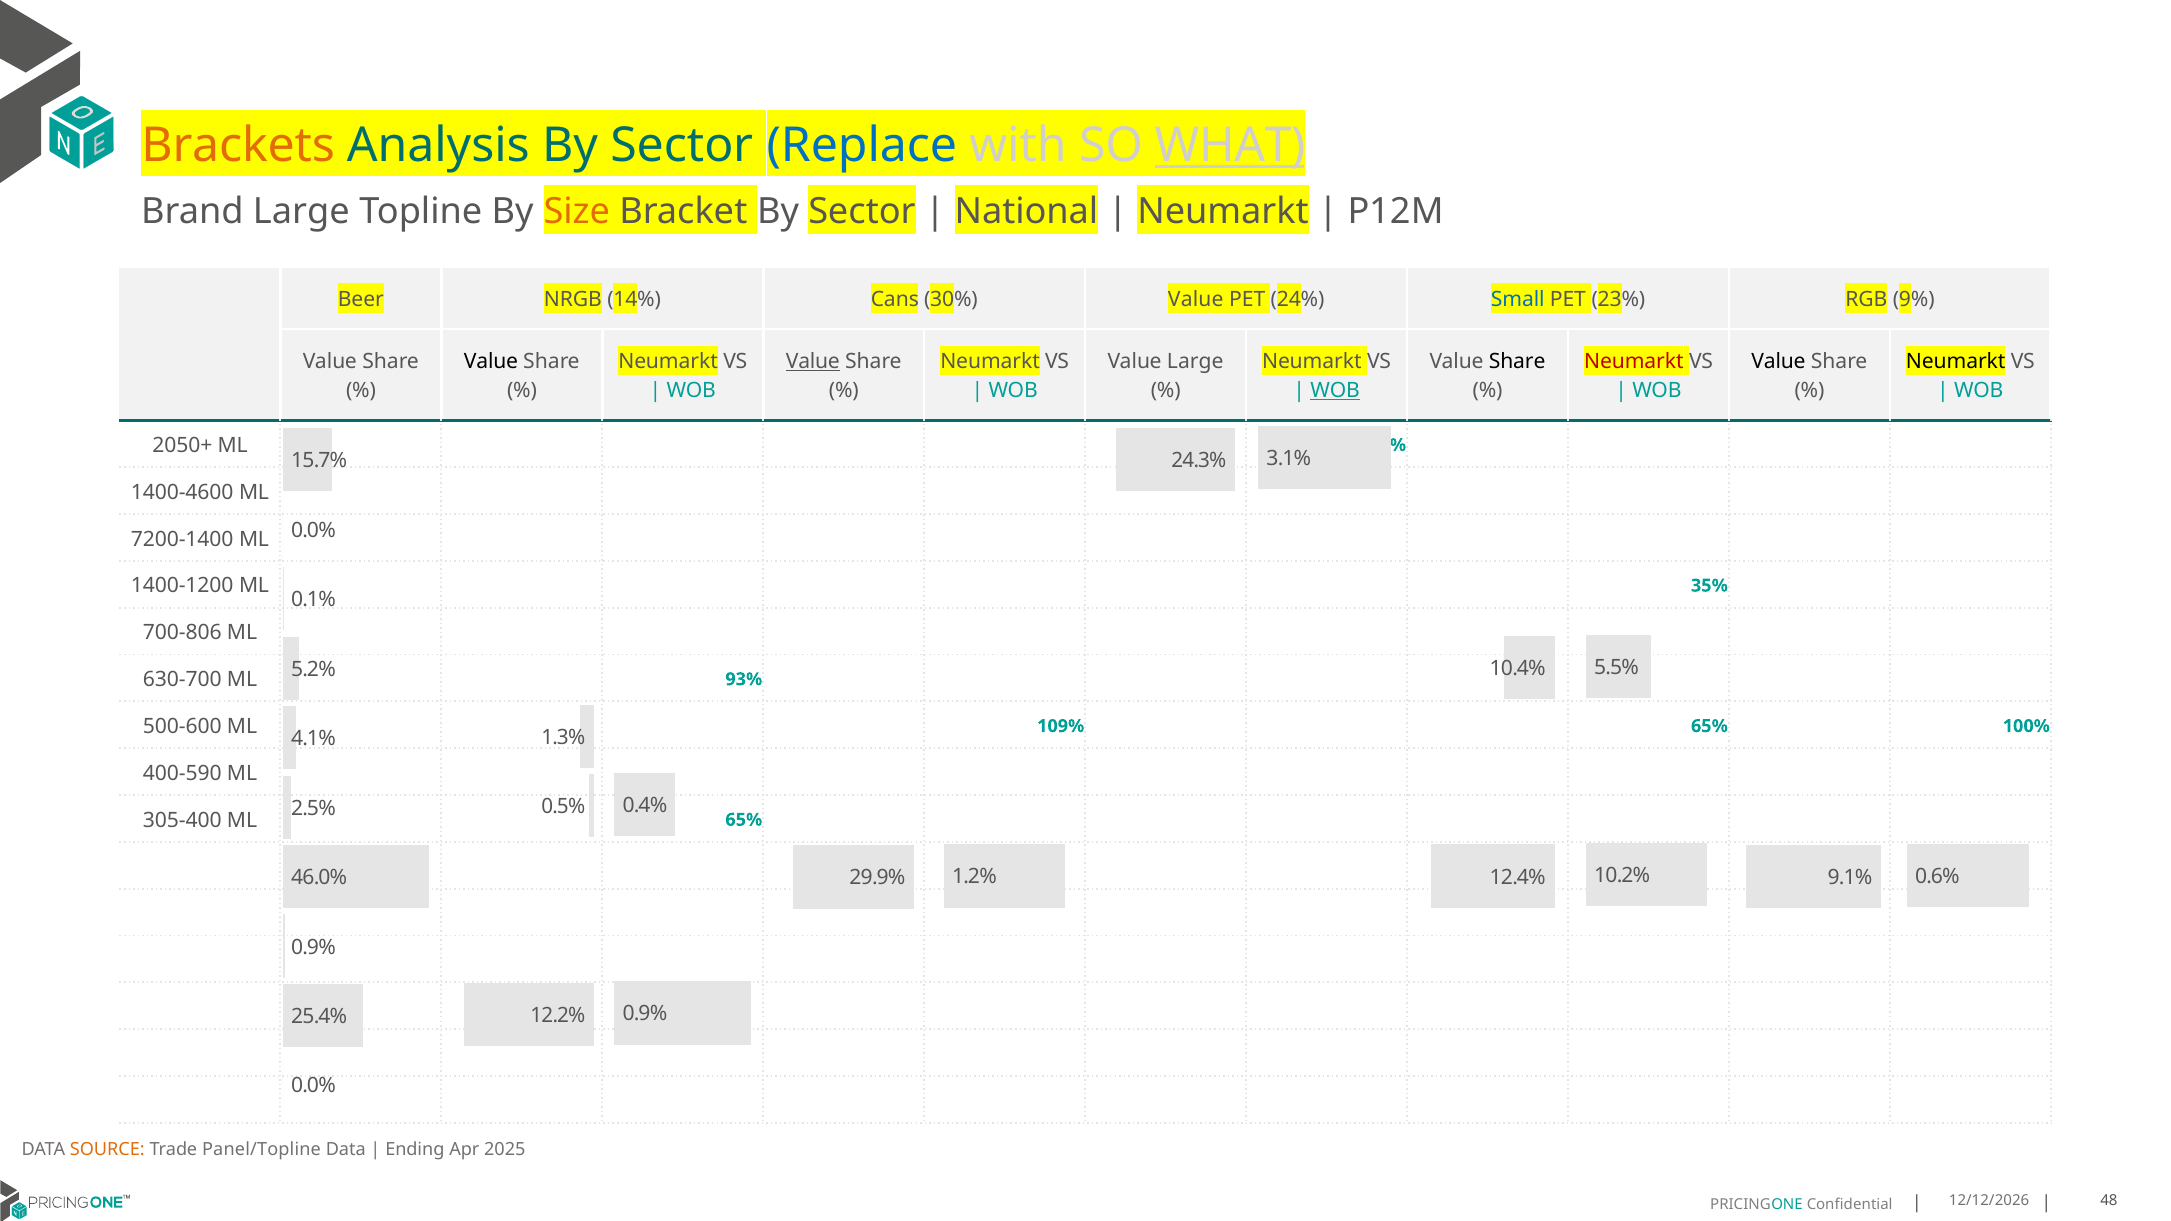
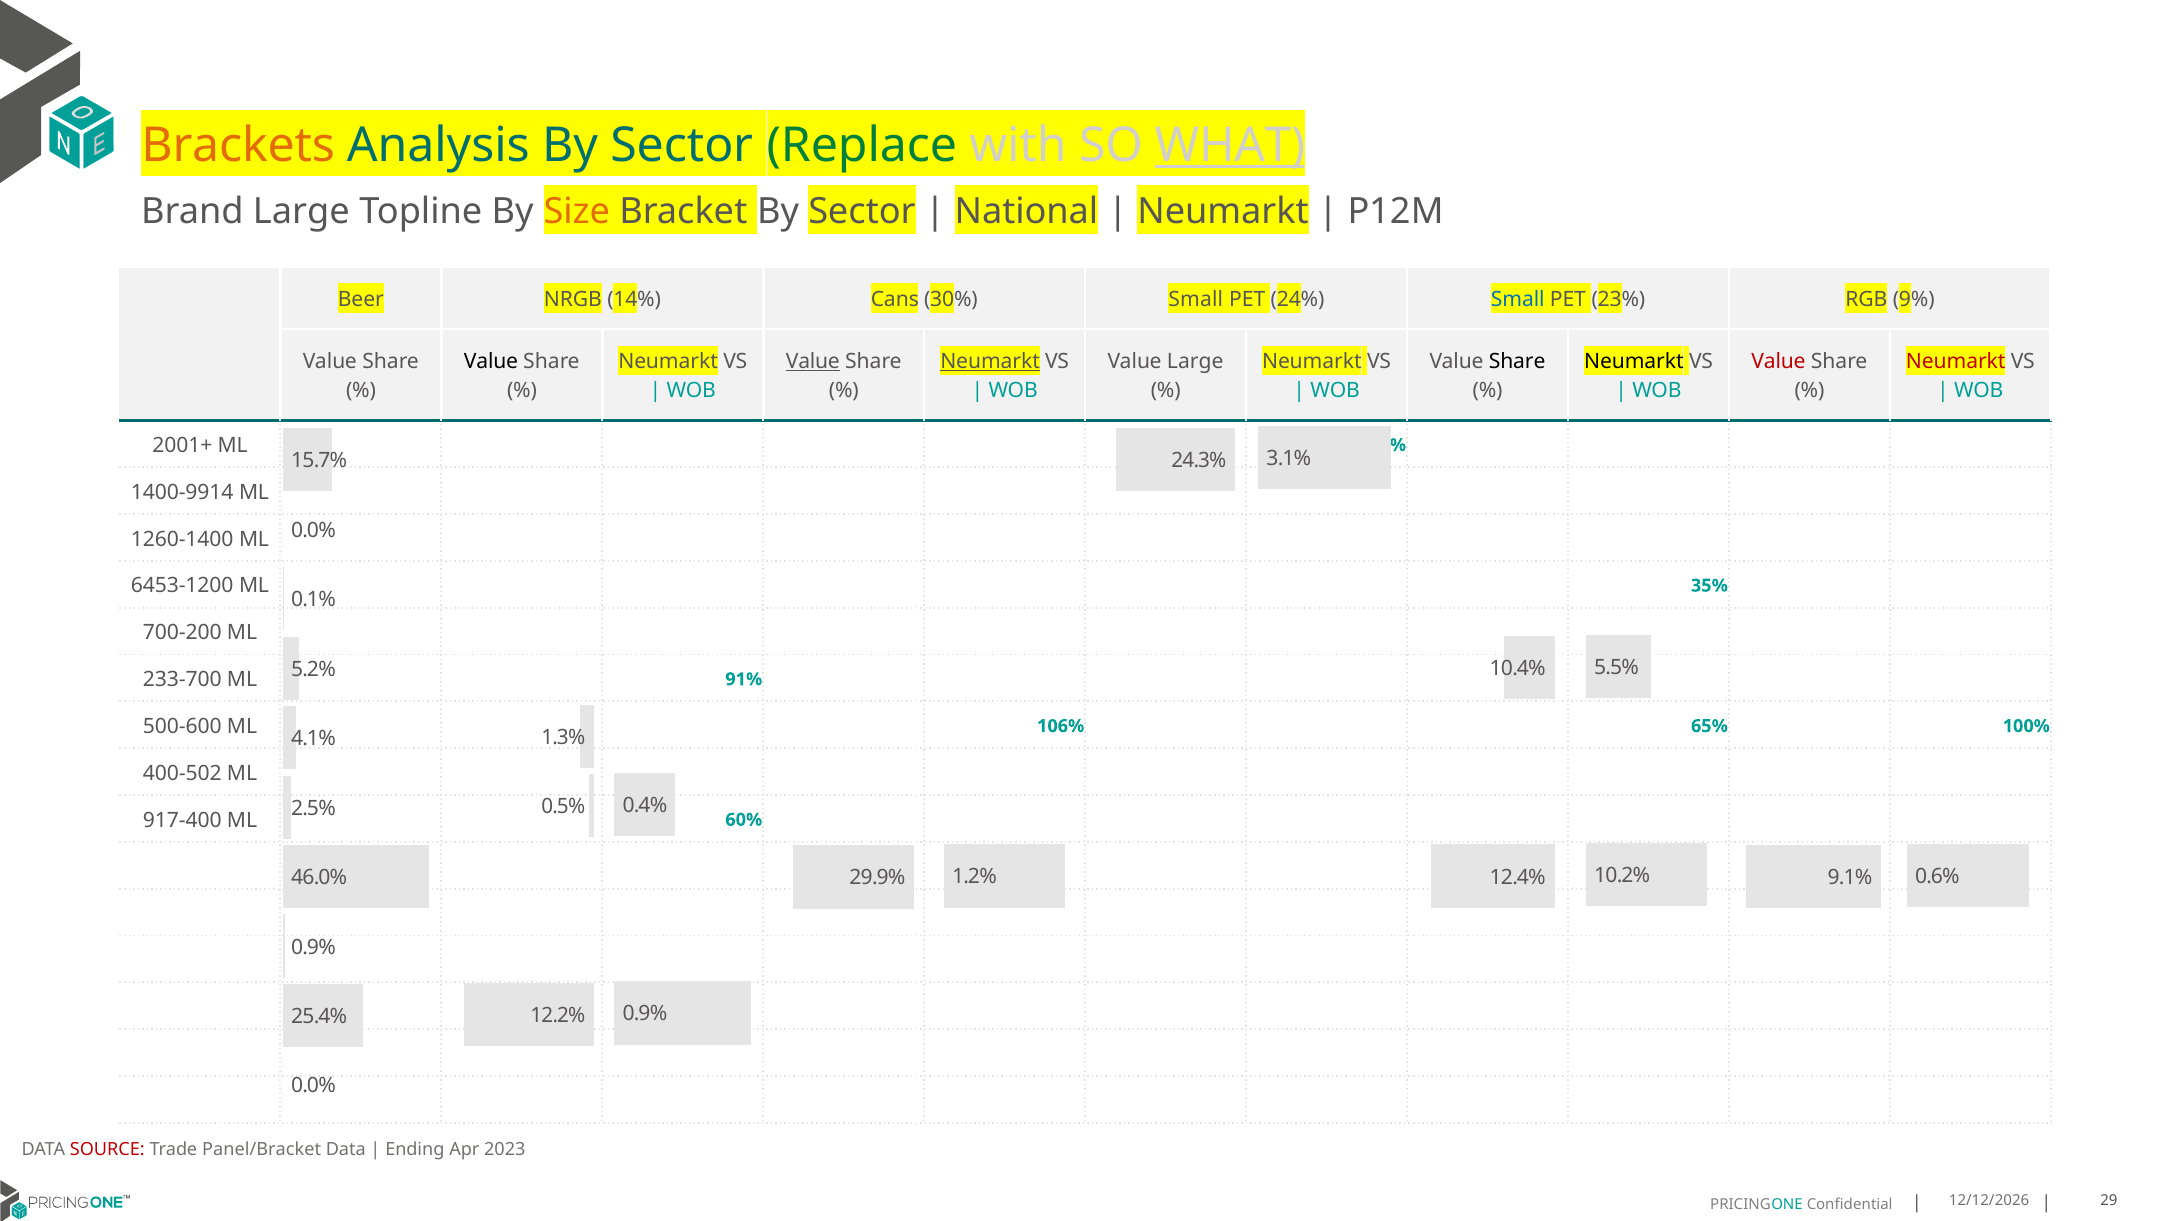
Replace colour: blue -> green (862, 146)
30% Value: Value -> Small (1196, 299)
Neumarkt underline: none -> present (990, 362)
Neumarkt colour: red -> black (1634, 362)
Value colour: black -> red (1779, 362)
Neumarkt colour: black -> red (1956, 362)
WOB underline: present -> none (1335, 390)
2050+: 2050+ -> 2001+ (182, 446)
1400-4600: 1400-4600 -> 1400-9914 (182, 492)
7200-1400: 7200-1400 -> 1260-1400 (182, 539)
1400-1200: 1400-1200 -> 6453-1200 (182, 586)
700-806: 700-806 -> 700-200 (182, 633)
630-700: 630-700 -> 233-700 (182, 680)
93%: 93% -> 91% (744, 679)
109%: 109% -> 106% (1061, 726)
400-590: 400-590 -> 400-502 (182, 773)
305-400: 305-400 -> 917-400 (182, 820)
ML 65%: 65% -> 60% (744, 820)
SOURCE colour: orange -> red (107, 1150)
Panel/Topline: Panel/Topline -> Panel/Bracket (262, 1150)
2025: 2025 -> 2023 (505, 1150)
48: 48 -> 29 (2109, 1201)
